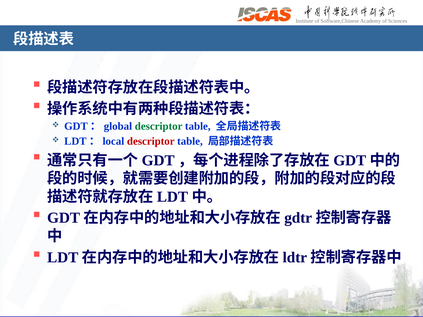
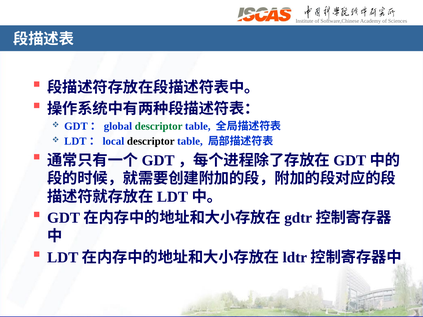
descriptor colour: red -> black (151, 142)
